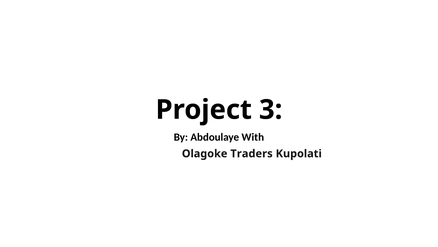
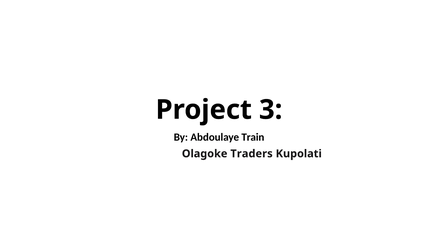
With: With -> Train (253, 137)
